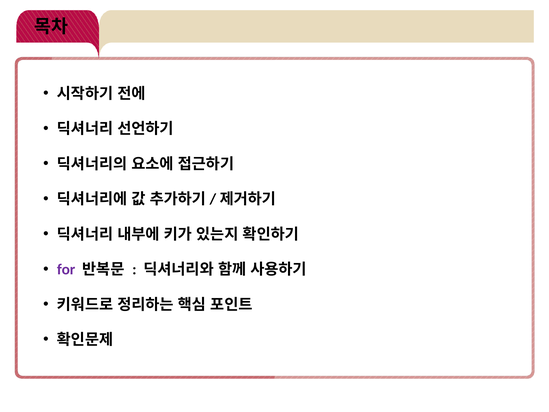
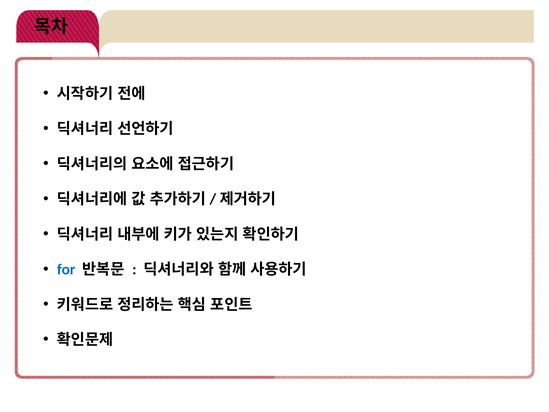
for colour: purple -> blue (66, 269)
